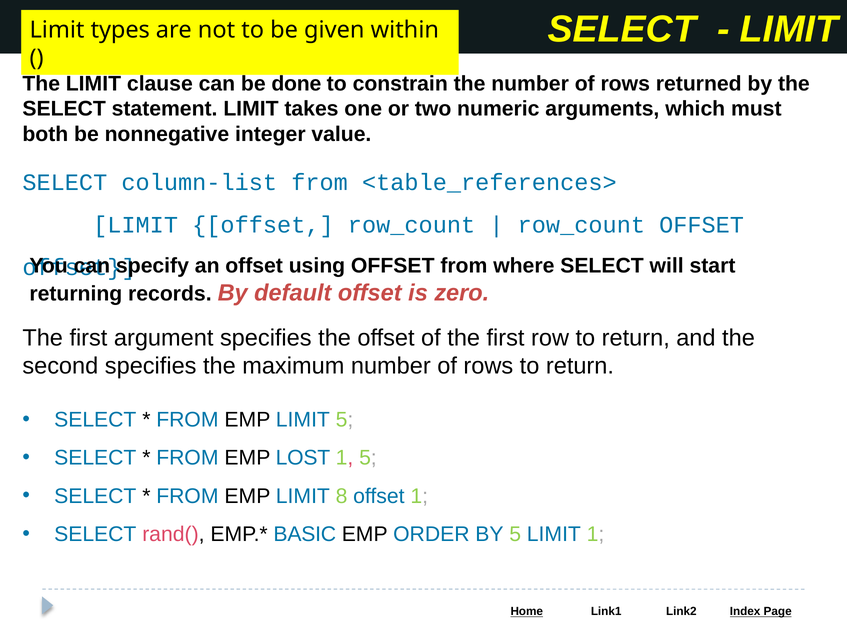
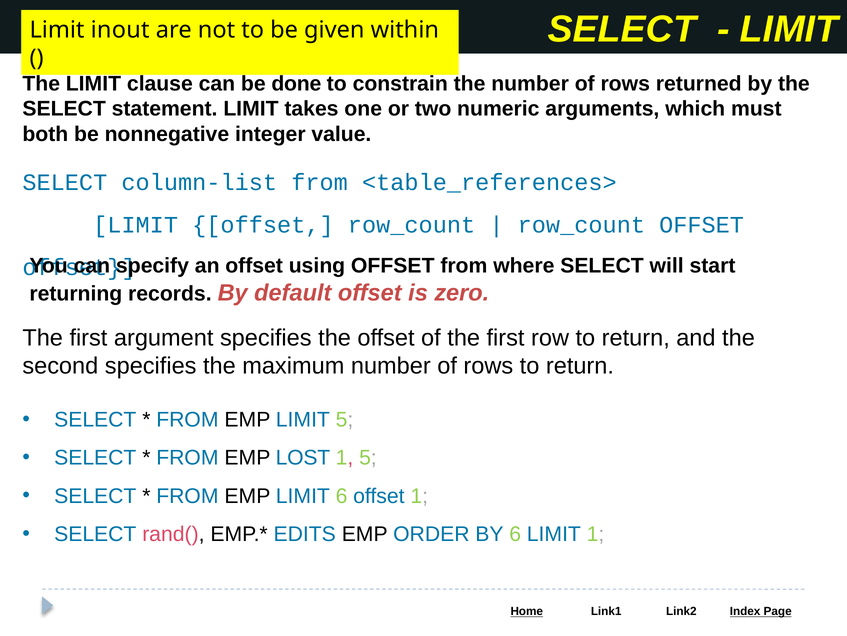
types: types -> inout (120, 30)
LIMIT 8: 8 -> 6 (342, 495)
BASIC: BASIC -> EDITS (305, 534)
BY 5: 5 -> 6 (515, 534)
